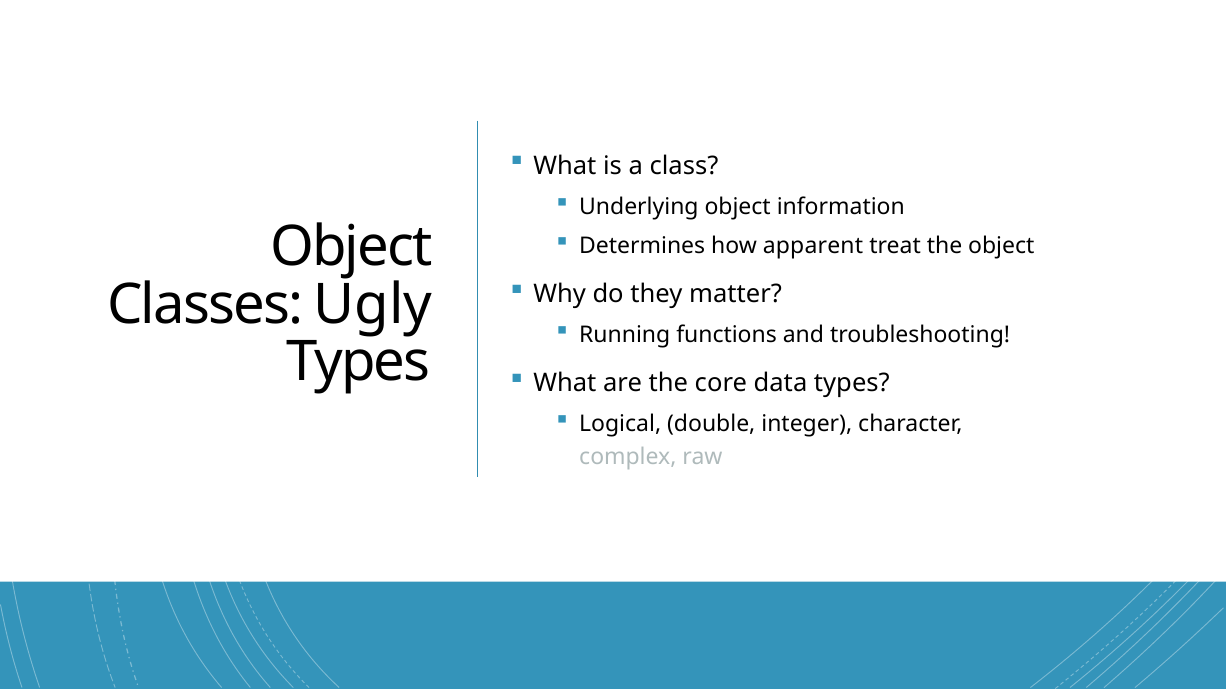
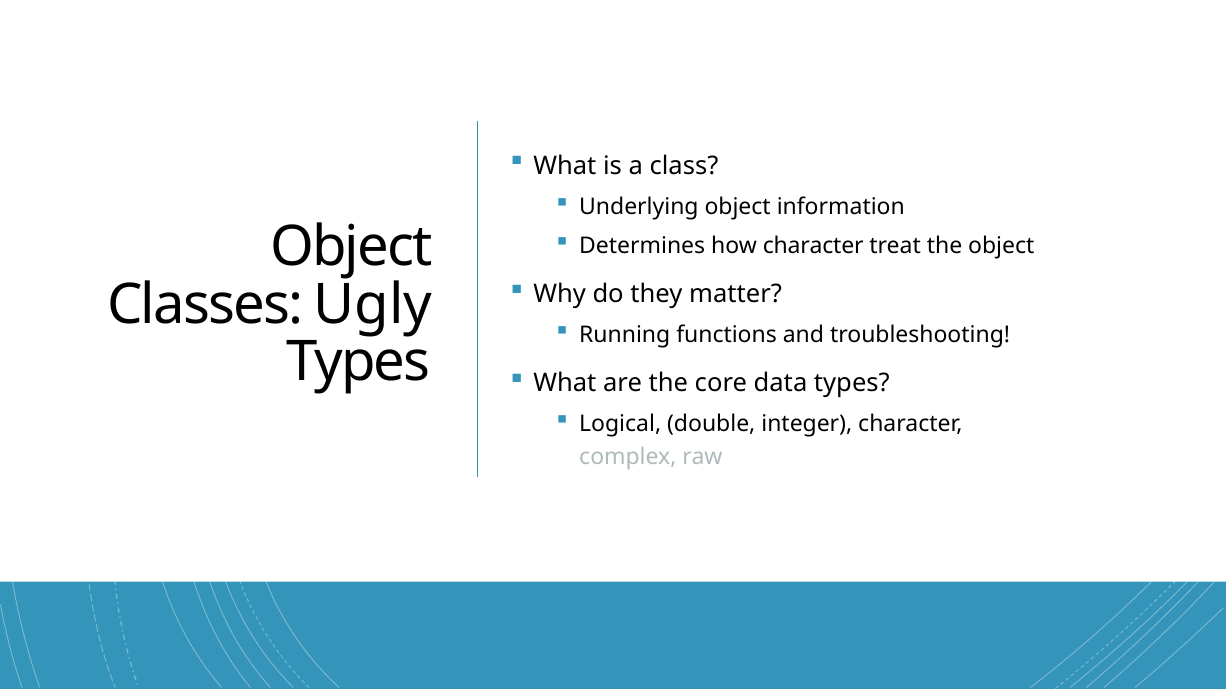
how apparent: apparent -> character (813, 246)
